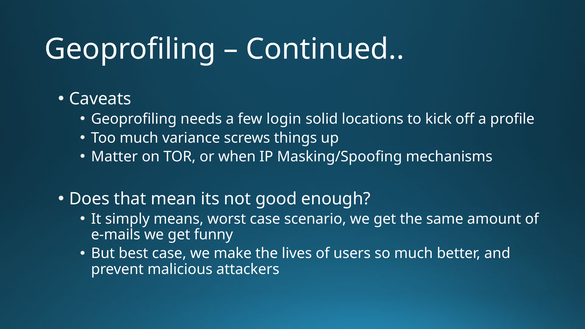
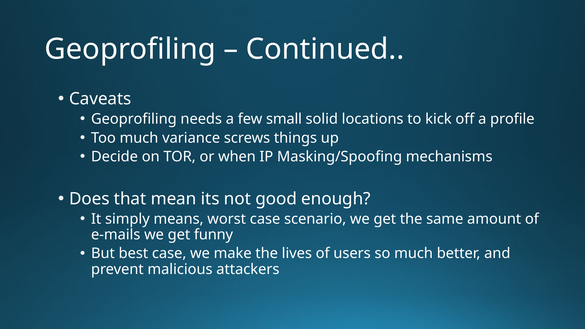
login: login -> small (284, 119)
Matter: Matter -> Decide (114, 157)
